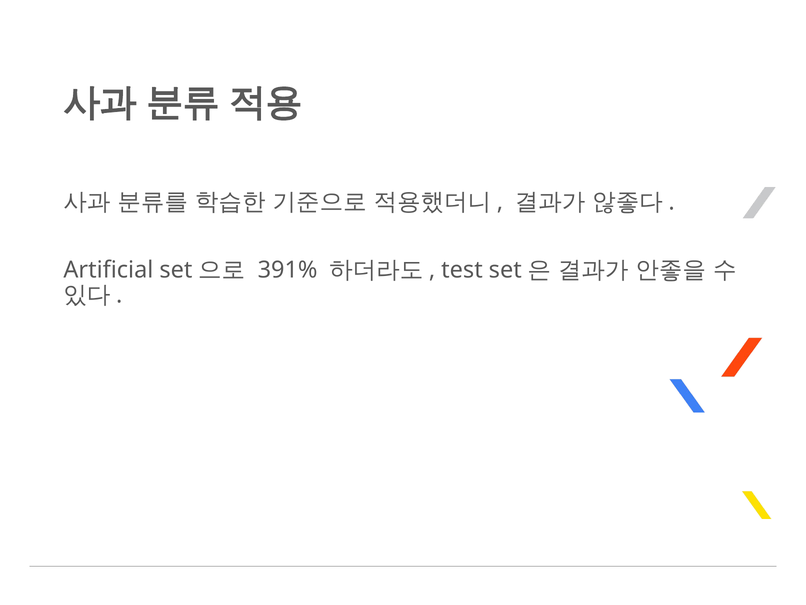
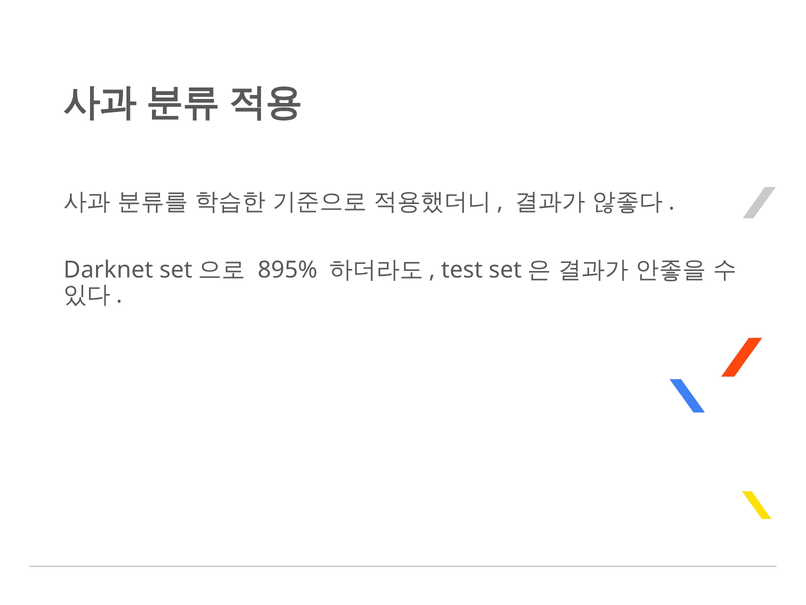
Artificial: Artificial -> Darknet (108, 270)
391%: 391% -> 895% (288, 270)
